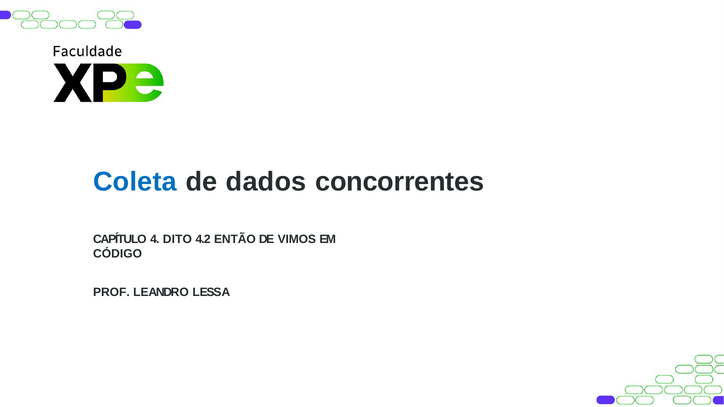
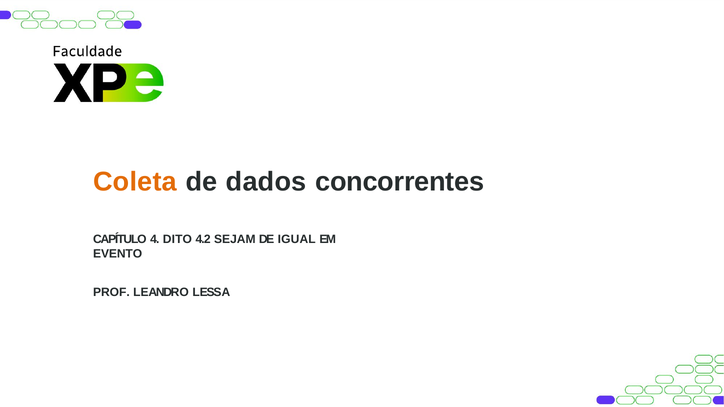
Coleta colour: blue -> orange (135, 182)
ENTÃO: ENTÃO -> SEJAM (235, 240)
VIMOS: VIMOS -> IGUAL (297, 240)
CÓDIGO: CÓDIGO -> EVENTO (118, 254)
